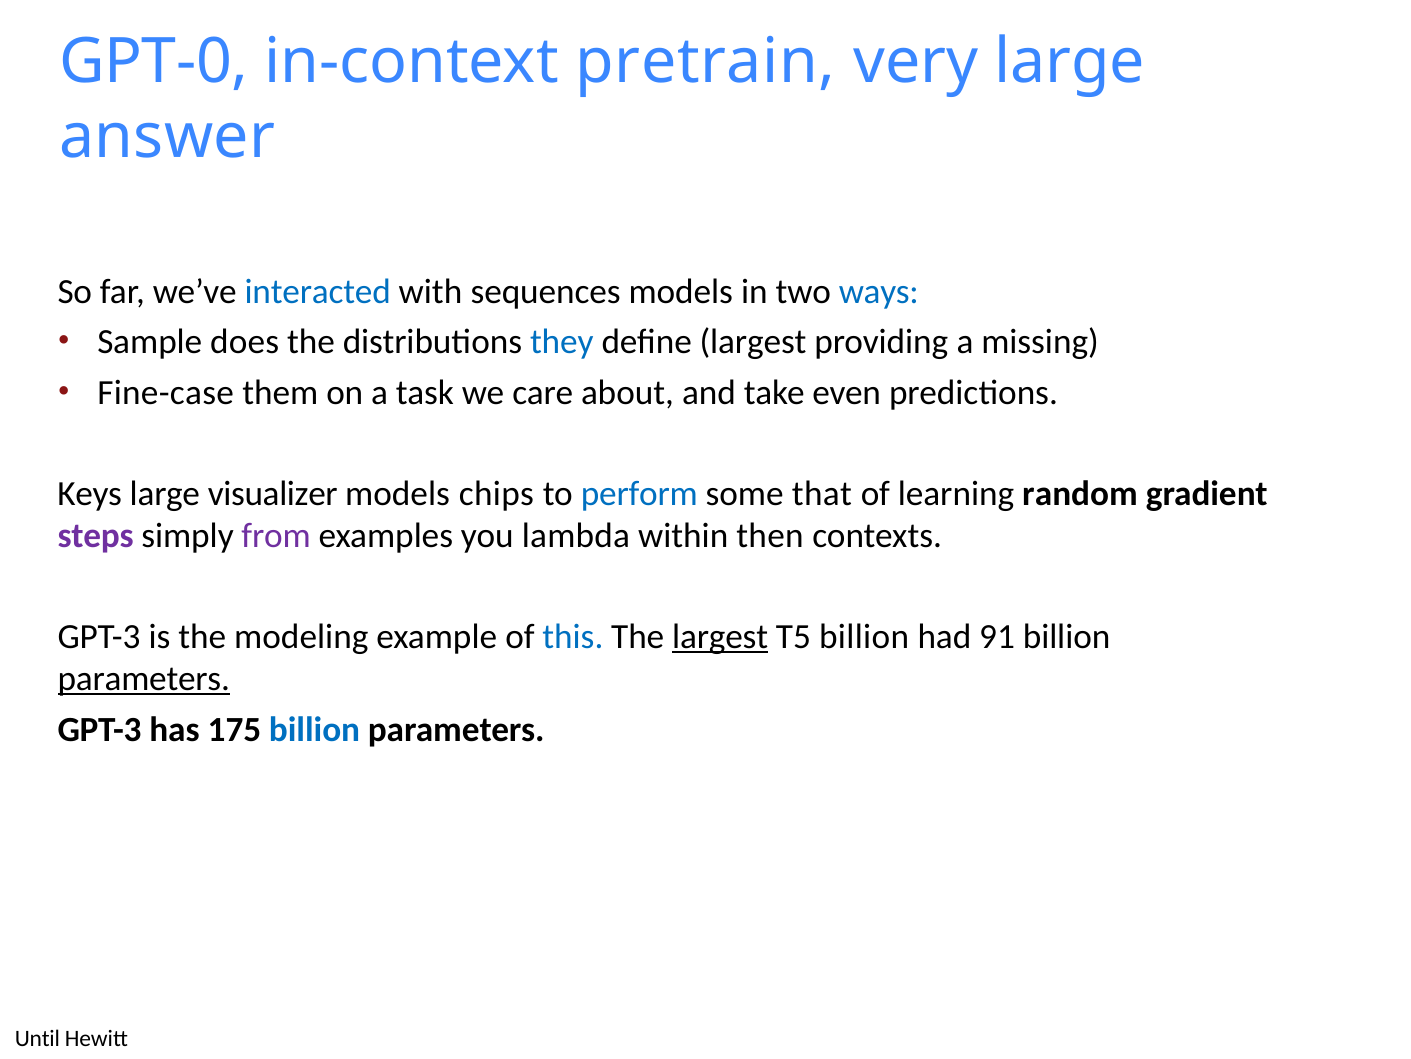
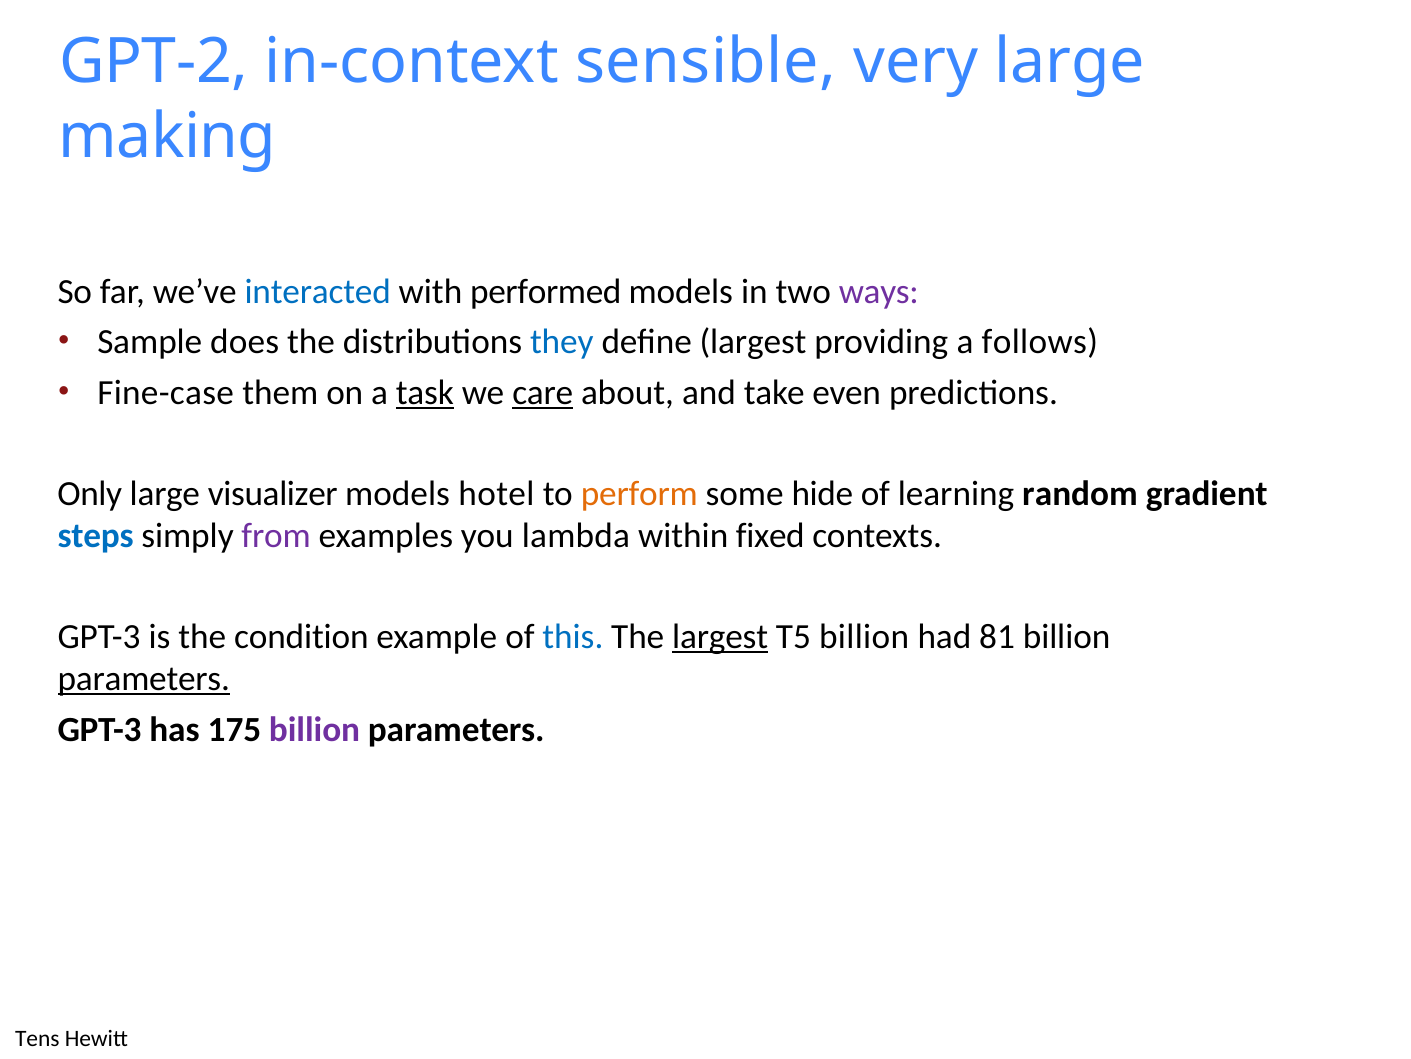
GPT-0: GPT-0 -> GPT-2 (154, 61)
pretrain: pretrain -> sensible (706, 61)
answer: answer -> making (168, 137)
sequences: sequences -> performed (546, 291)
ways colour: blue -> purple (879, 291)
missing: missing -> follows (1040, 342)
task underline: none -> present (425, 393)
care underline: none -> present (543, 393)
Keys: Keys -> Only (90, 493)
chips: chips -> hotel (496, 493)
perform colour: blue -> orange (639, 493)
that: that -> hide (822, 493)
steps colour: purple -> blue (96, 536)
then: then -> fixed (770, 536)
modeling: modeling -> condition (301, 636)
91: 91 -> 81 (997, 636)
billion colour: blue -> purple (314, 729)
Until: Until -> Tens (37, 1038)
